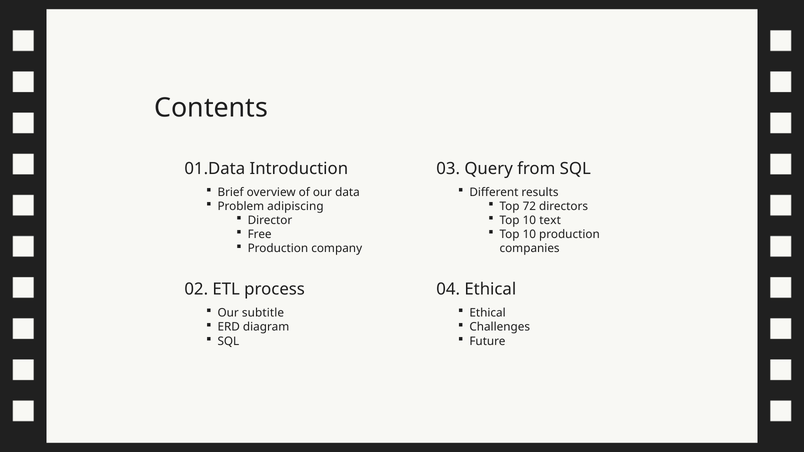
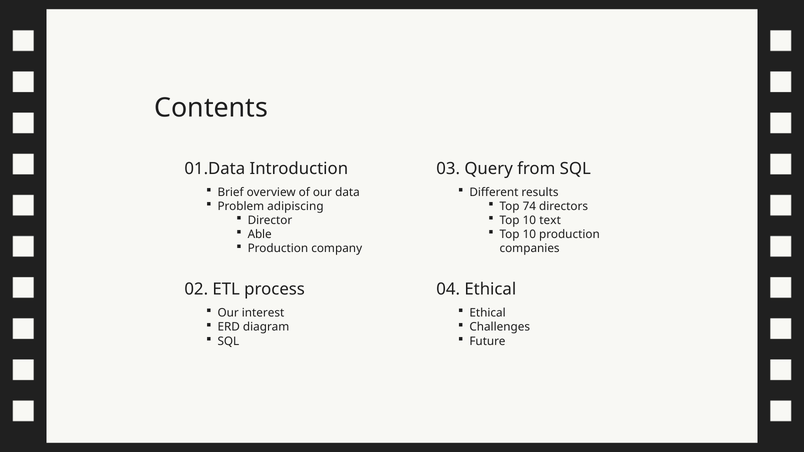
72: 72 -> 74 (529, 206)
Free: Free -> Able (260, 235)
subtitle: subtitle -> interest (263, 313)
